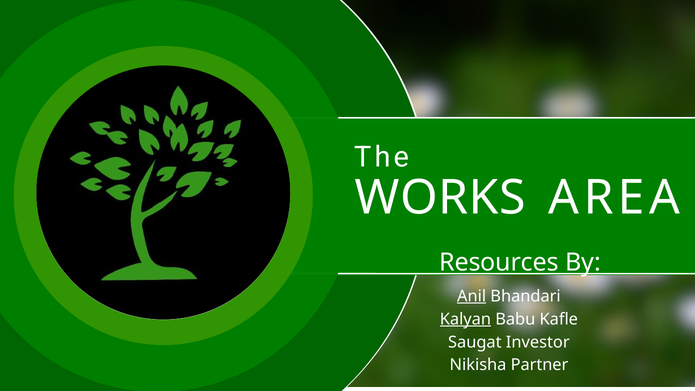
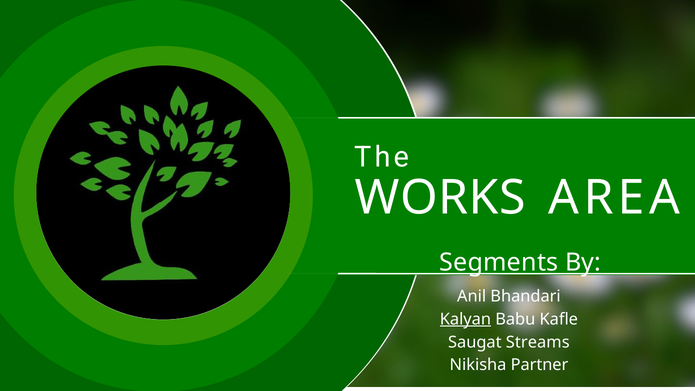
Resources: Resources -> Segments (499, 262)
Anil underline: present -> none (472, 296)
Investor: Investor -> Streams (538, 342)
